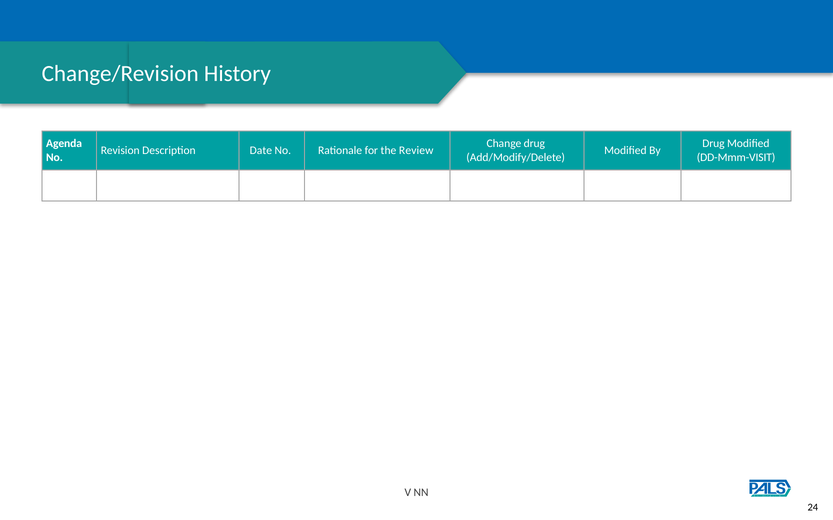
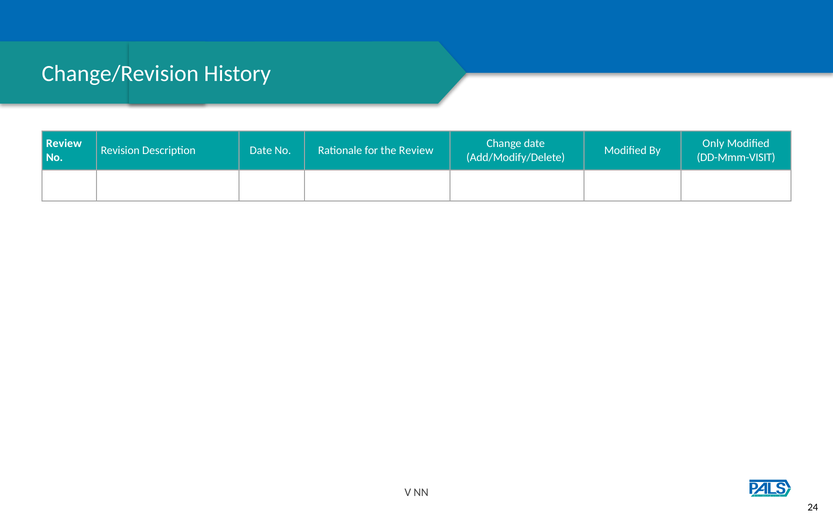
Agenda: Agenda -> Review (64, 144)
Change drug: drug -> date (534, 144)
Drug: Drug -> Only (713, 144)
